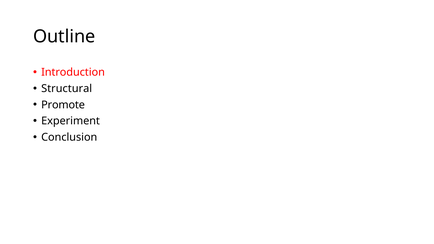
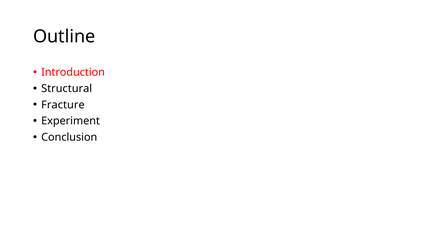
Promote: Promote -> Fracture (63, 105)
